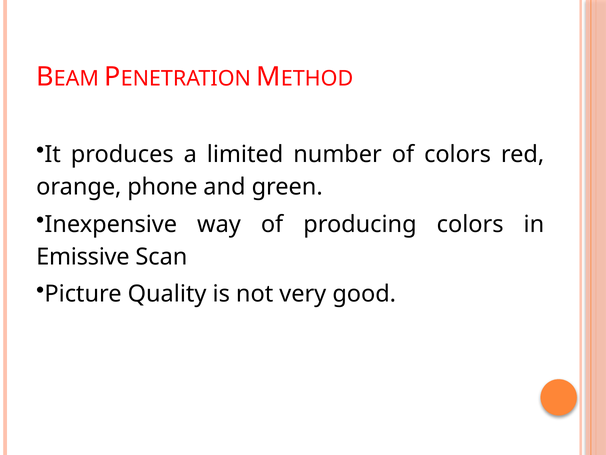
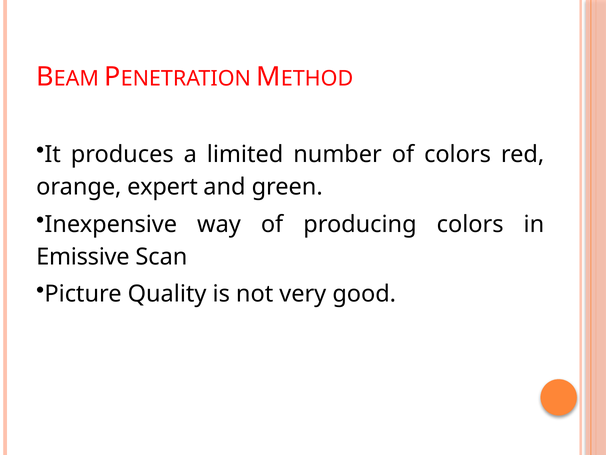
phone: phone -> expert (162, 187)
